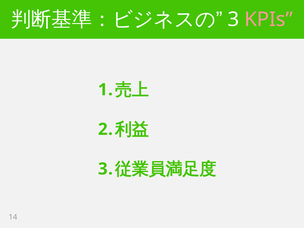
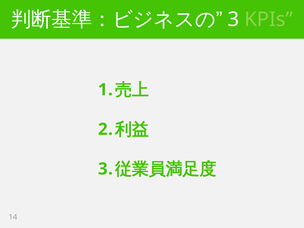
KPIs colour: pink -> light green (269, 20)
